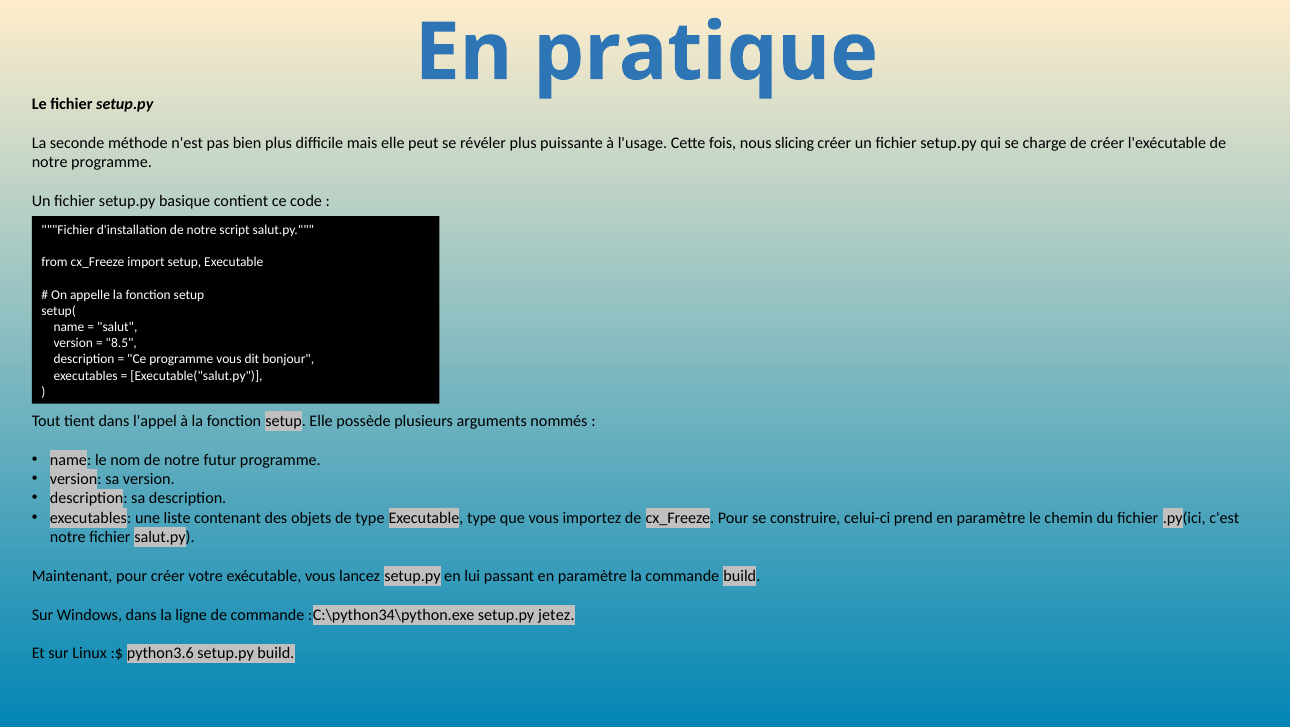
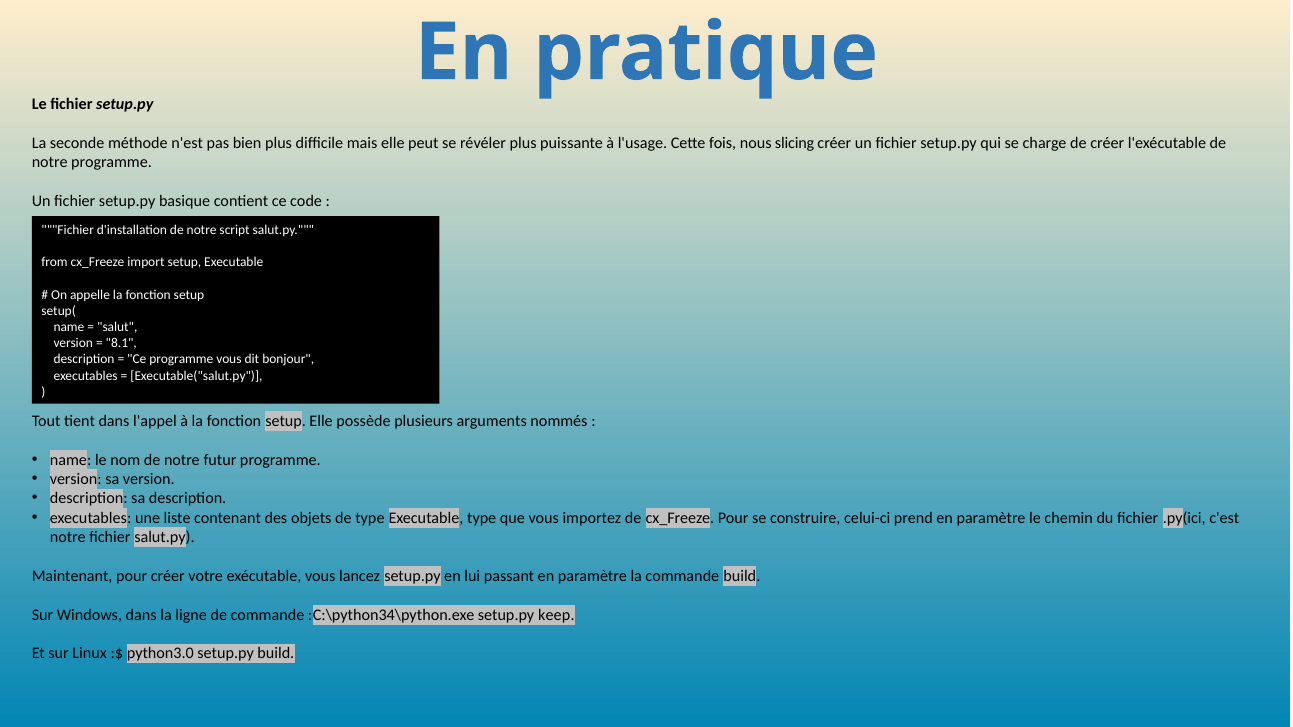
8.5: 8.5 -> 8.1 (121, 343)
jetez: jetez -> keep (556, 615)
python3.6: python3.6 -> python3.0 (160, 654)
